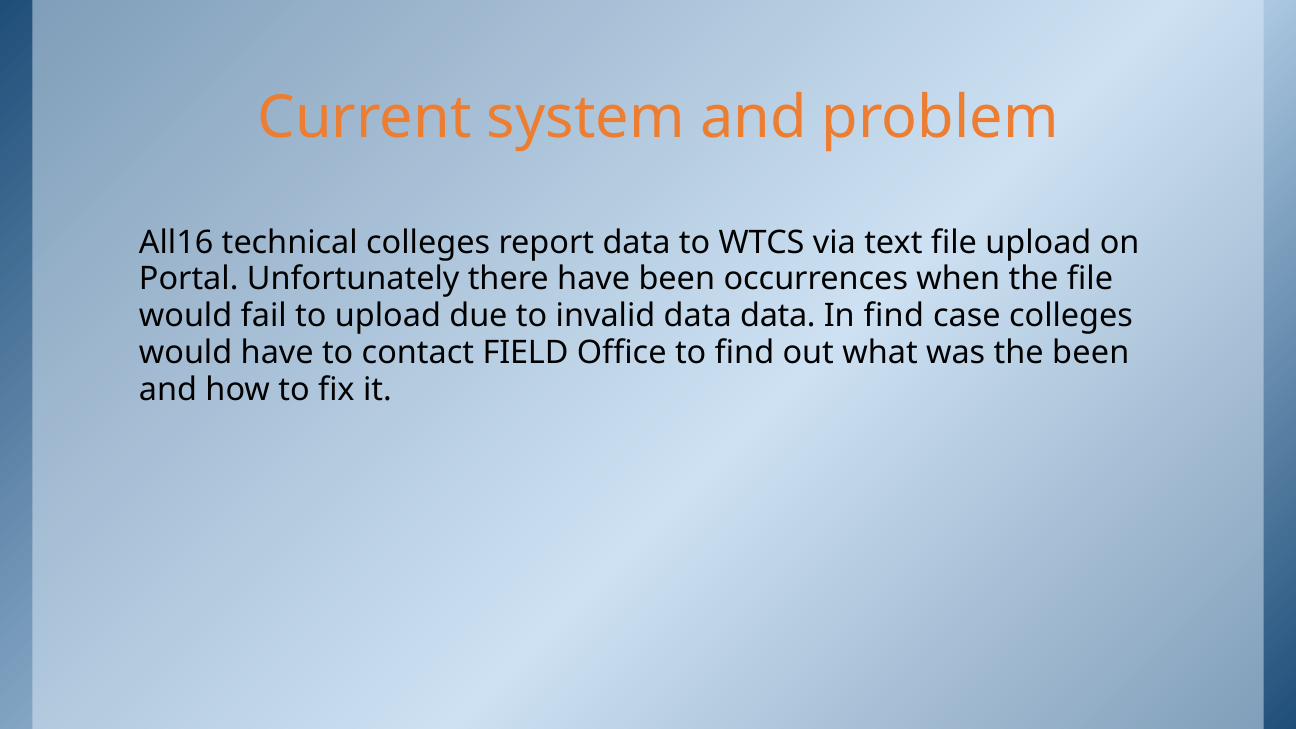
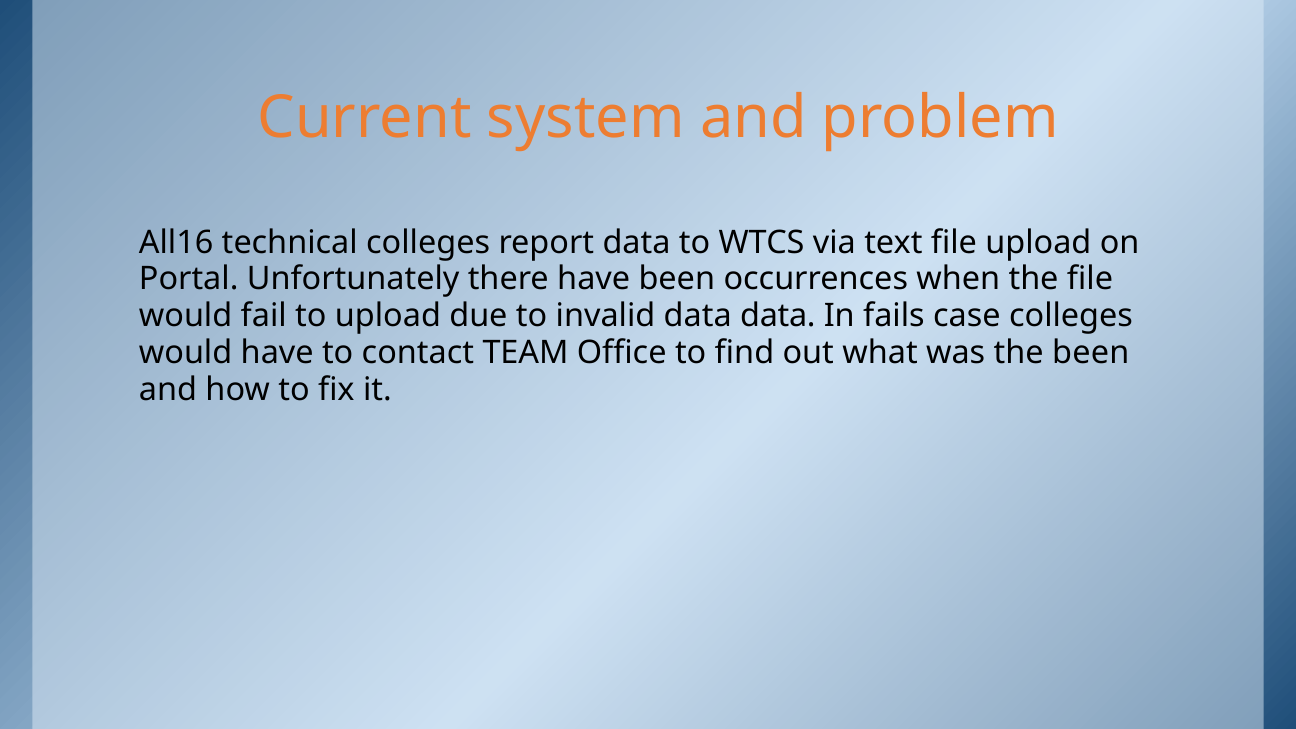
In find: find -> fails (894, 316)
FIELD: FIELD -> TEAM (526, 353)
